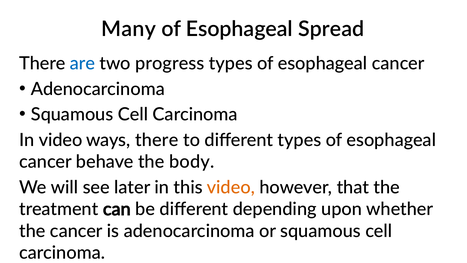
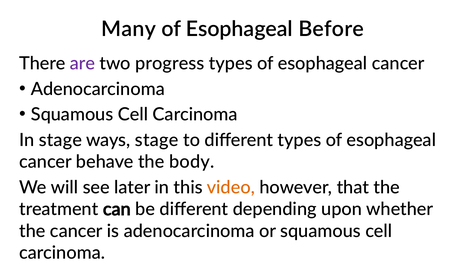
Spread: Spread -> Before (331, 29)
are colour: blue -> purple (83, 64)
In video: video -> stage (60, 140)
ways there: there -> stage (157, 140)
